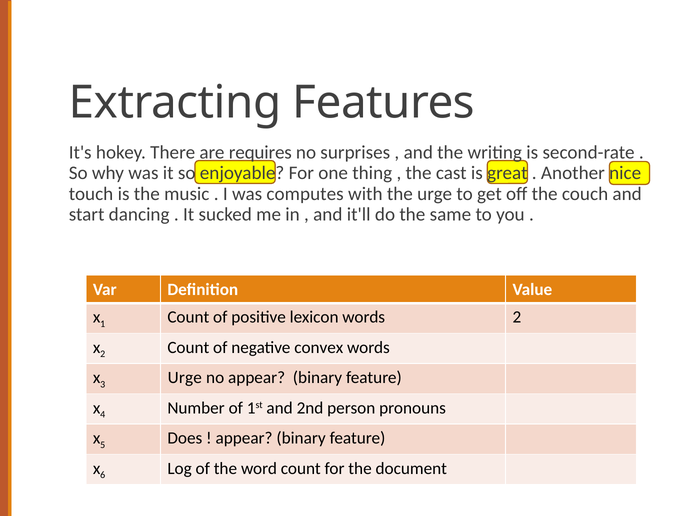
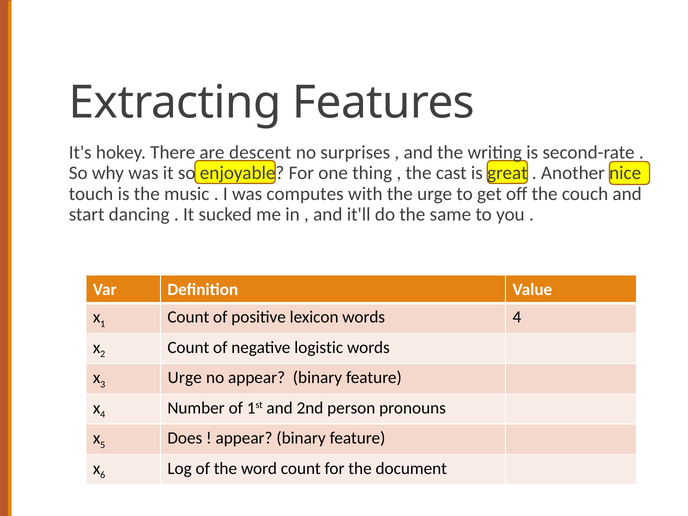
requires: requires -> descent (260, 153)
words 2: 2 -> 4 (517, 317)
convex: convex -> logistic (319, 347)
